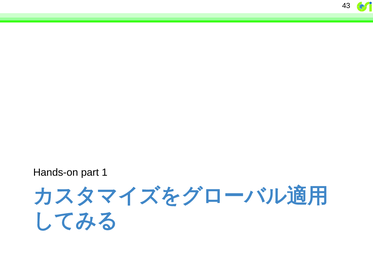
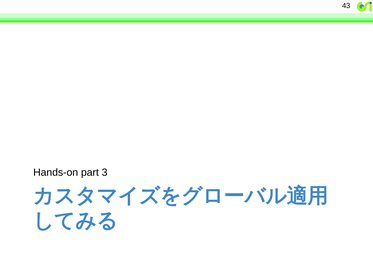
1: 1 -> 3 (105, 172)
